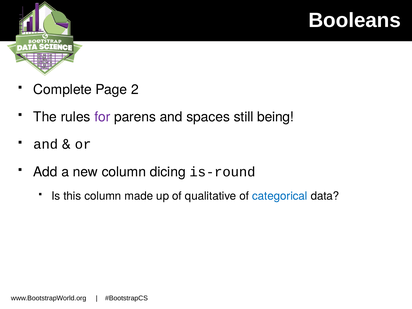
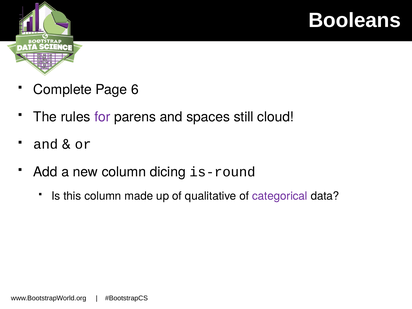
2: 2 -> 6 (135, 90)
being: being -> cloud (276, 117)
categorical colour: blue -> purple (280, 196)
